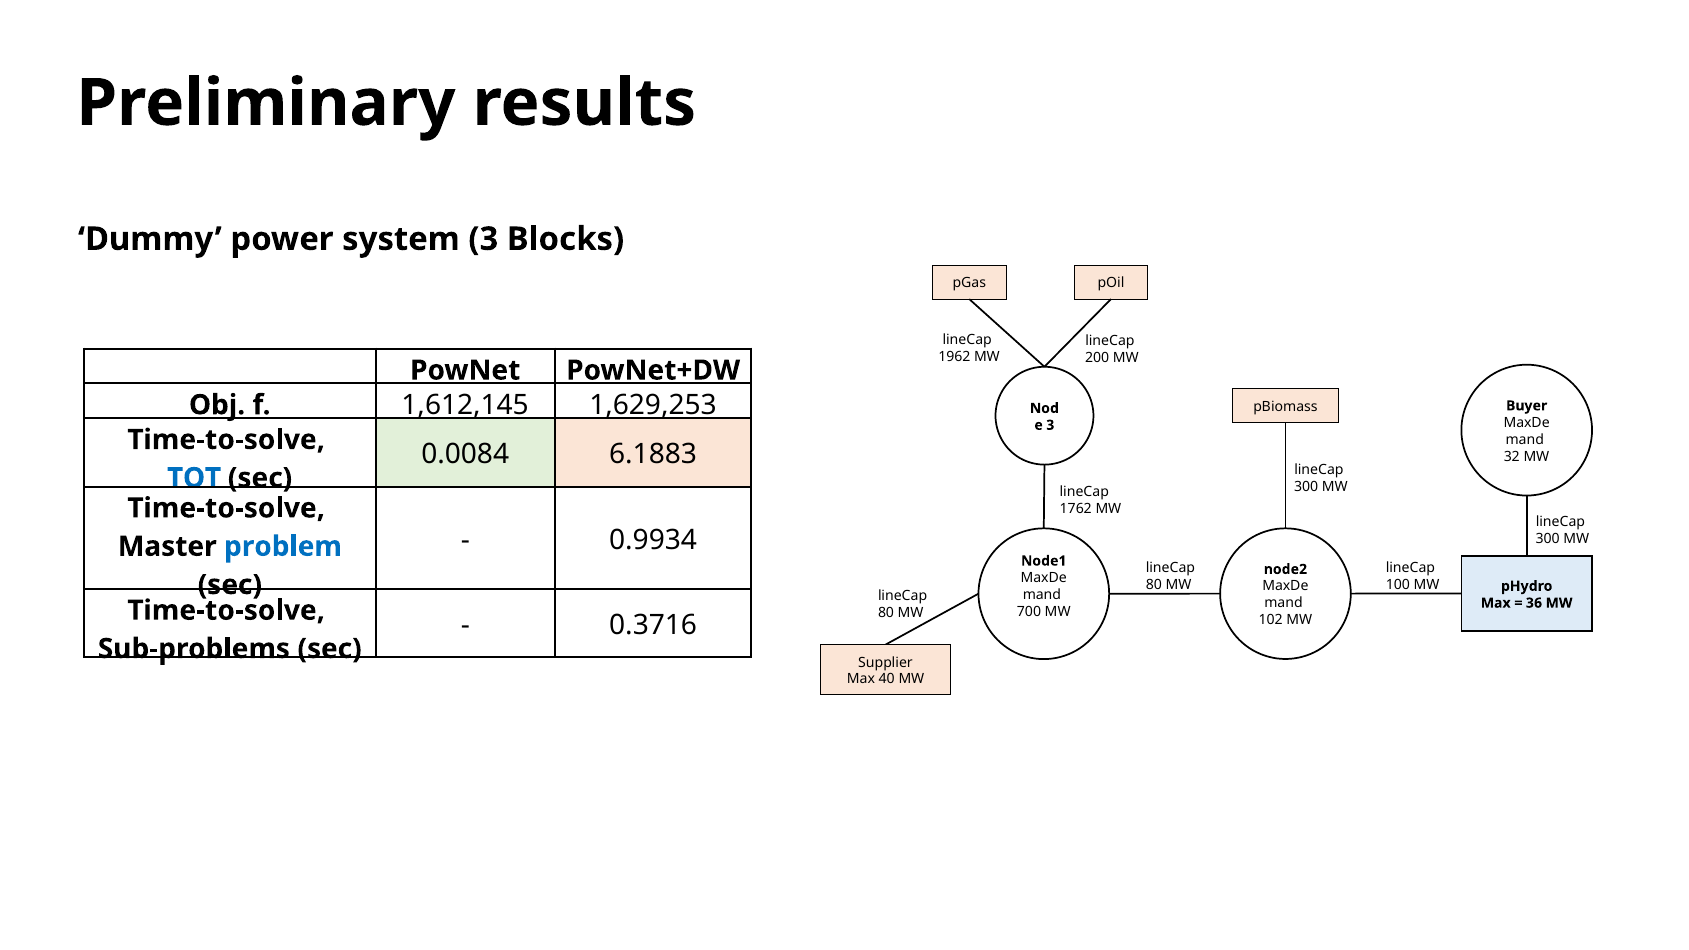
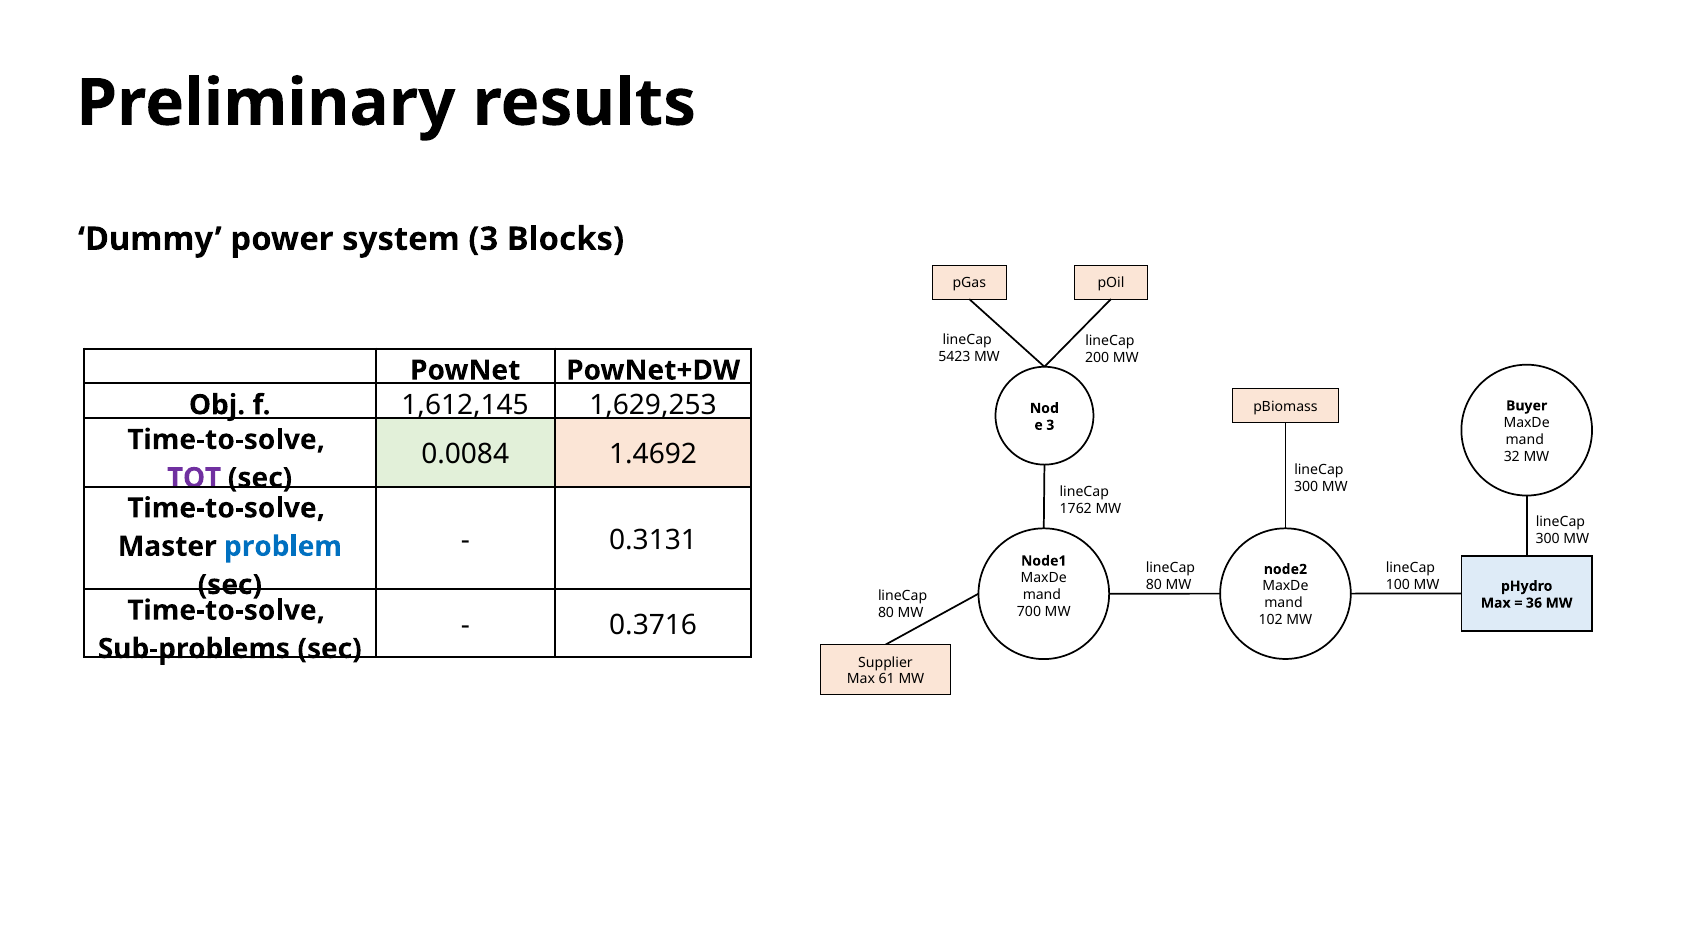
1962: 1962 -> 5423 (954, 357)
6.1883: 6.1883 -> 1.4692 (653, 454)
TOT colour: blue -> purple (194, 478)
0.9934: 0.9934 -> 0.3131 (653, 540)
40: 40 -> 61 (887, 679)
